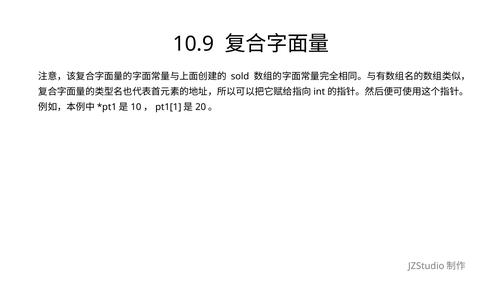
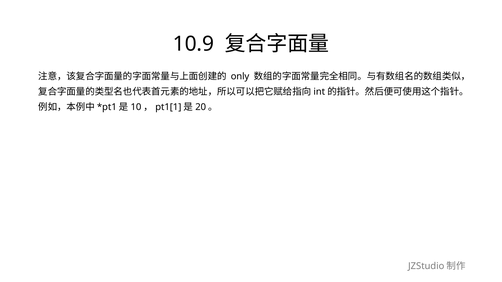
sold: sold -> only (240, 77)
